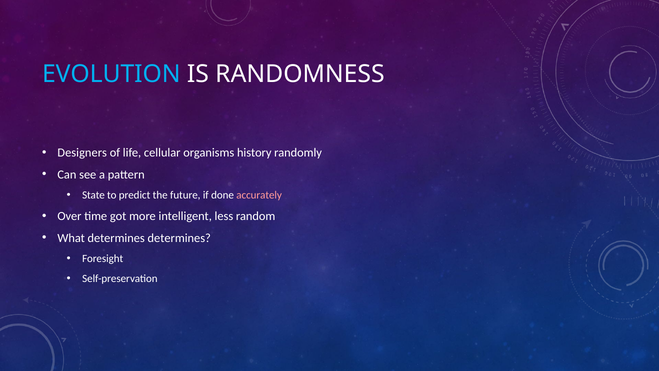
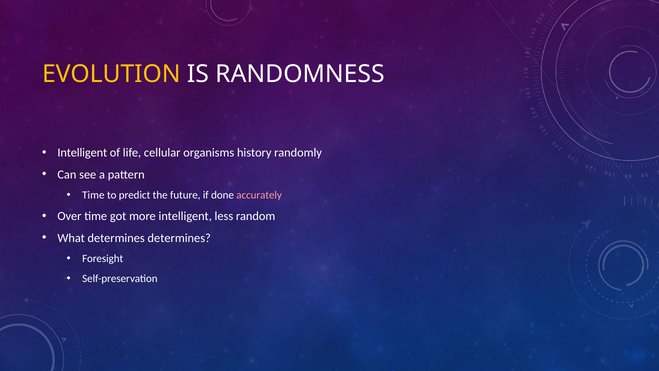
EVOLUTION colour: light blue -> yellow (111, 74)
Designers: Designers -> Intelligent (82, 153)
State: State -> Time (93, 195)
